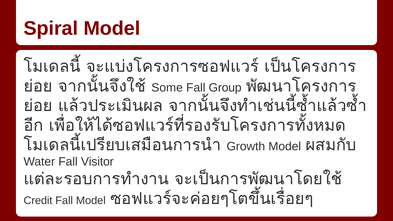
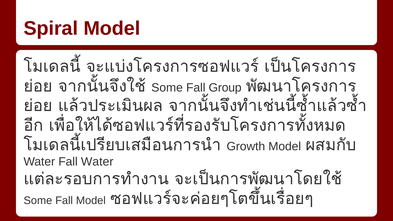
Fall Visitor: Visitor -> Water (97, 162)
Credit: Credit -> Some (38, 201)
